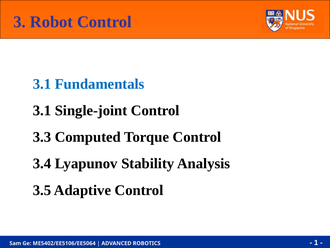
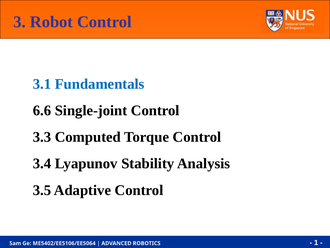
3.1: 3.1 -> 6.6 (42, 110)
